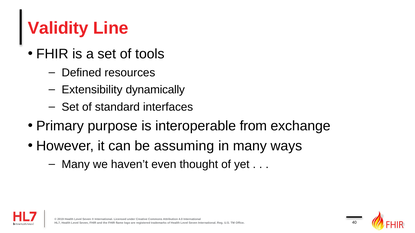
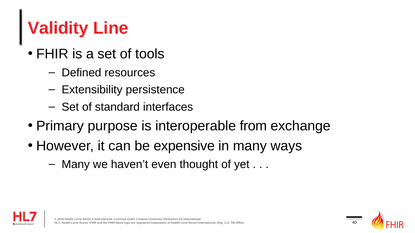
dynamically: dynamically -> persistence (155, 90)
assuming: assuming -> expensive (184, 146)
